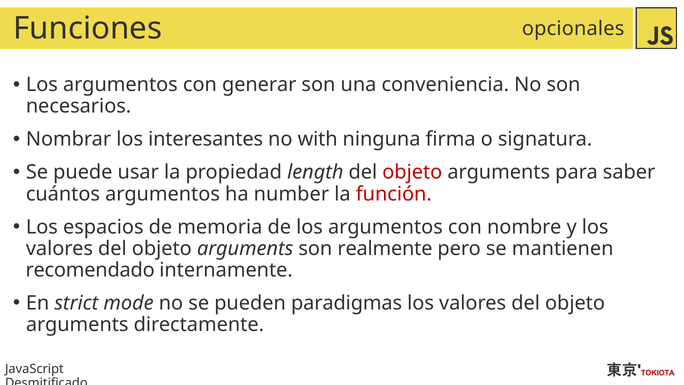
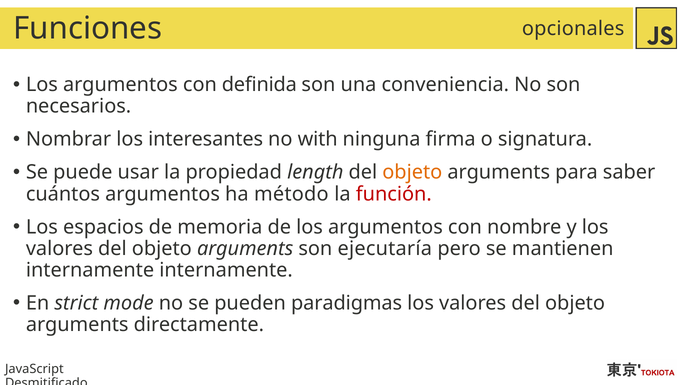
generar: generar -> definida (259, 85)
objeto colour: red -> orange (412, 172)
number: number -> método (291, 194)
realmente: realmente -> ejecutaría (385, 248)
recomendado: recomendado -> internamente (90, 270)
